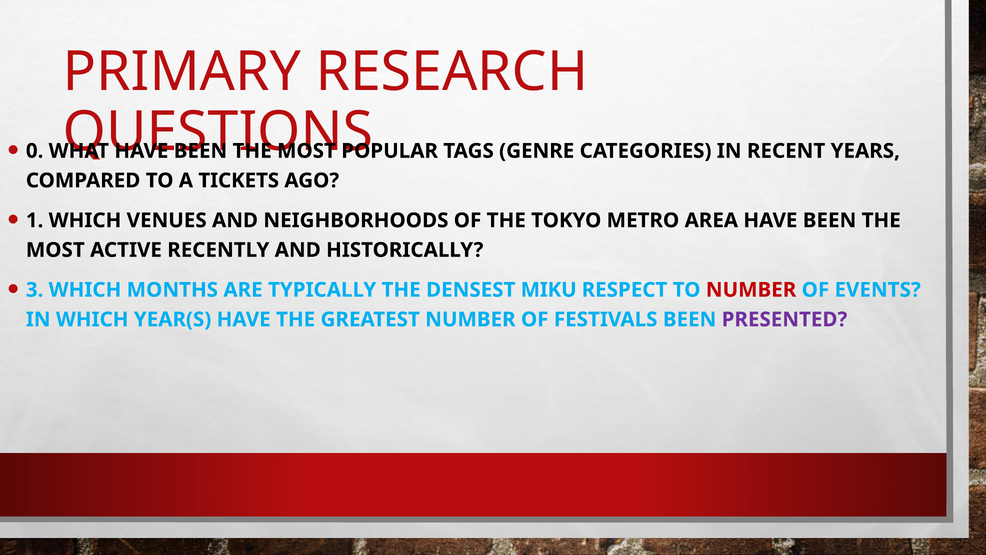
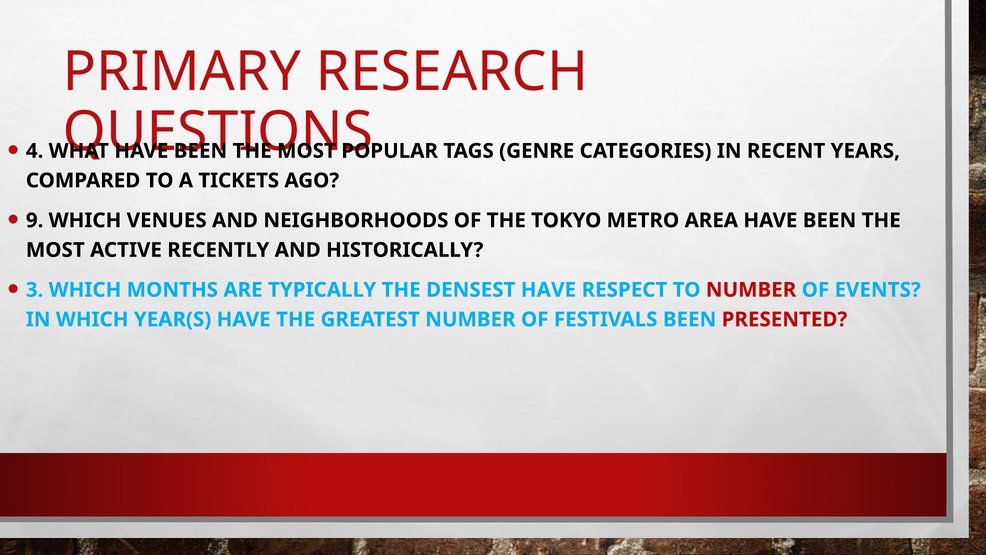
0: 0 -> 4 (35, 151)
1: 1 -> 9 (35, 220)
DENSEST MIKU: MIKU -> HAVE (548, 290)
PRESENTED colour: purple -> red (784, 319)
